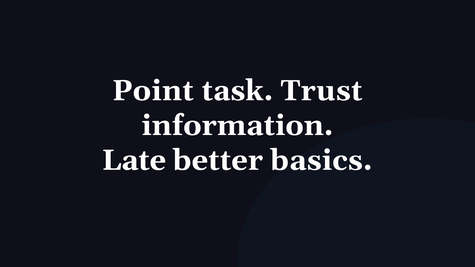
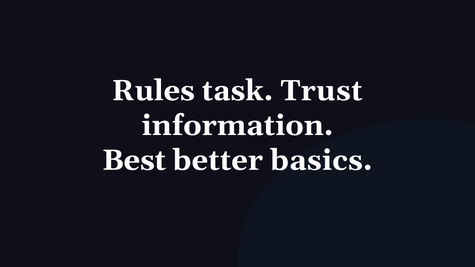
Point: Point -> Rules (153, 91)
Late: Late -> Best (134, 160)
